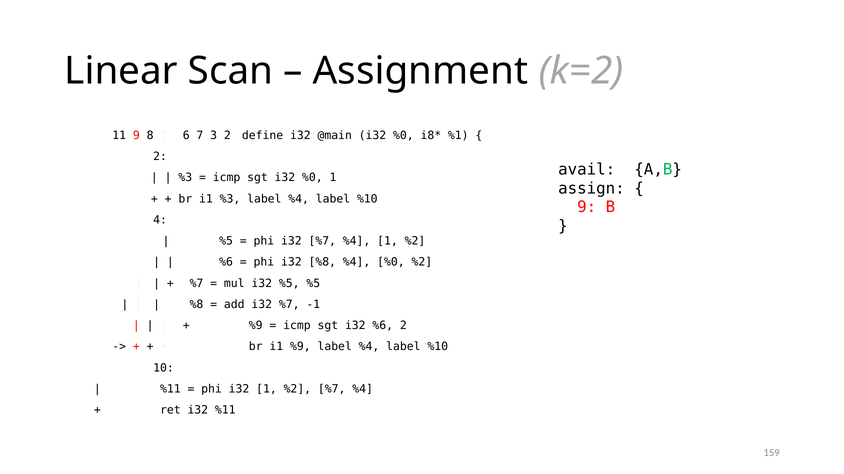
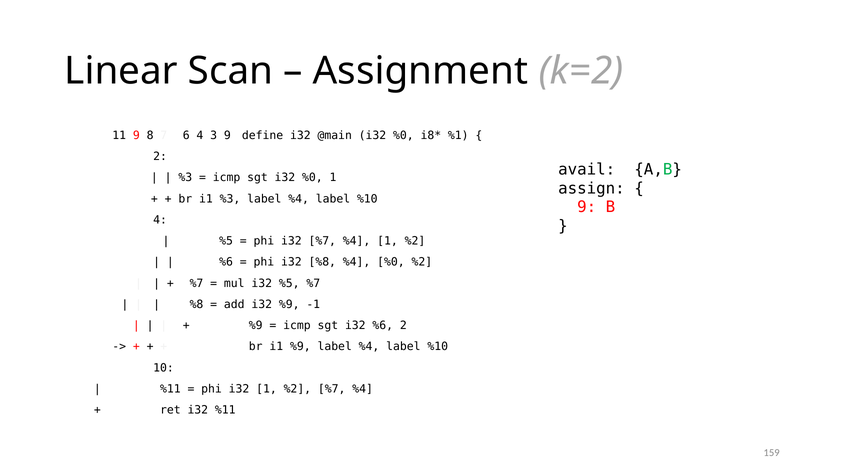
6 7: 7 -> 4 (200, 136)
3 2: 2 -> 9 (227, 136)
%5 %5: %5 -> %7 (313, 284)
add i32 %7: %7 -> %9 (289, 305)
